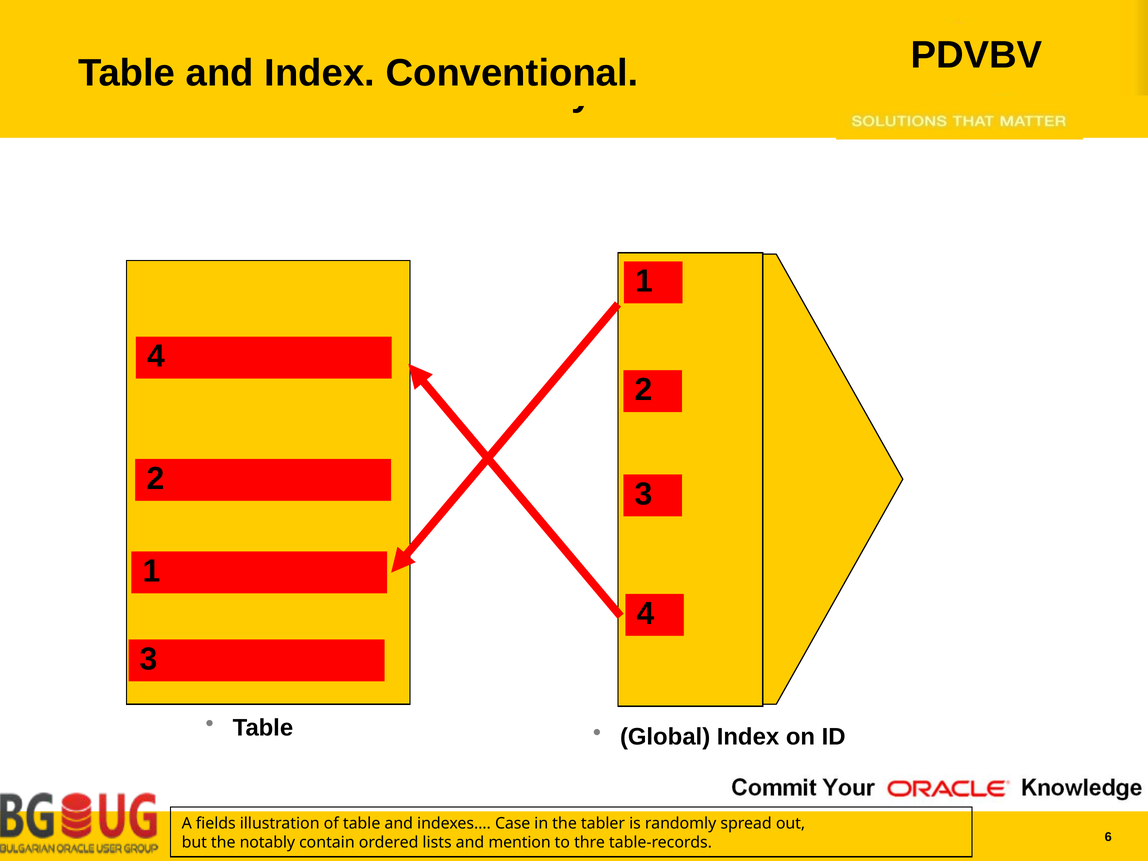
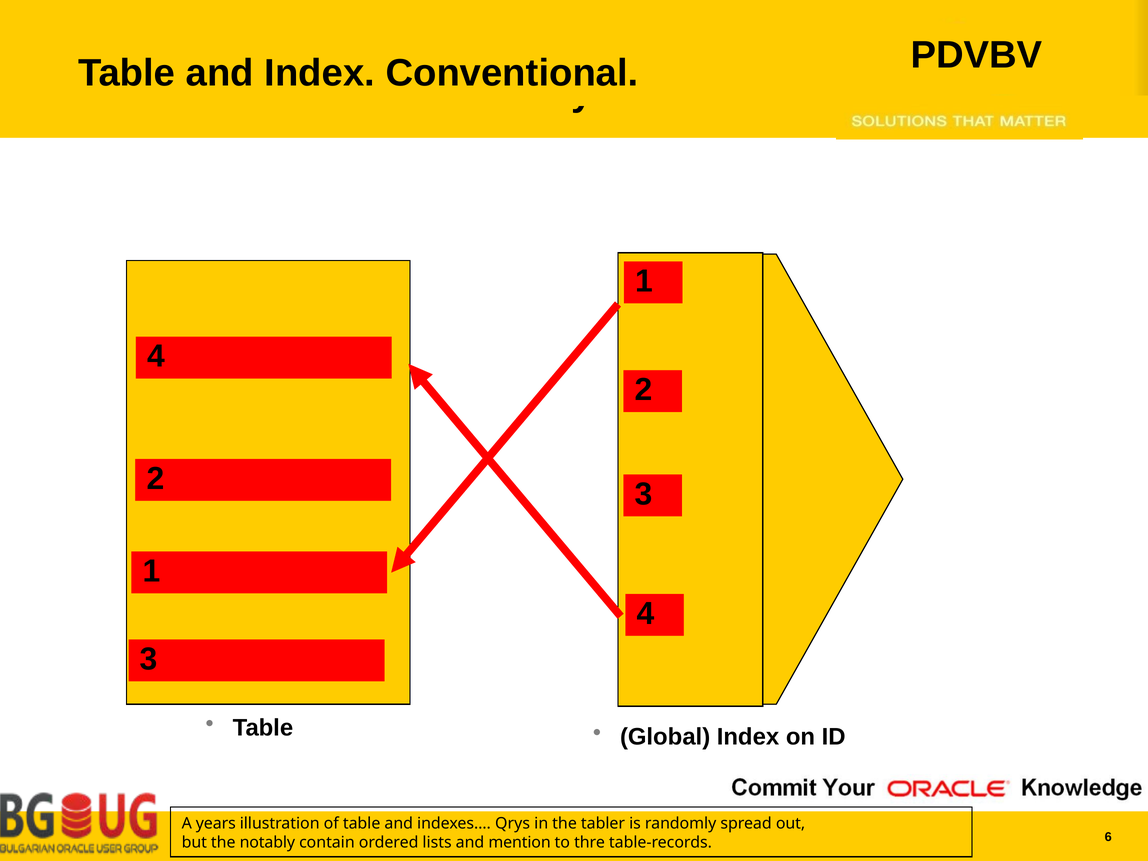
fields: fields -> years (216, 823)
Case: Case -> Qrys (513, 823)
